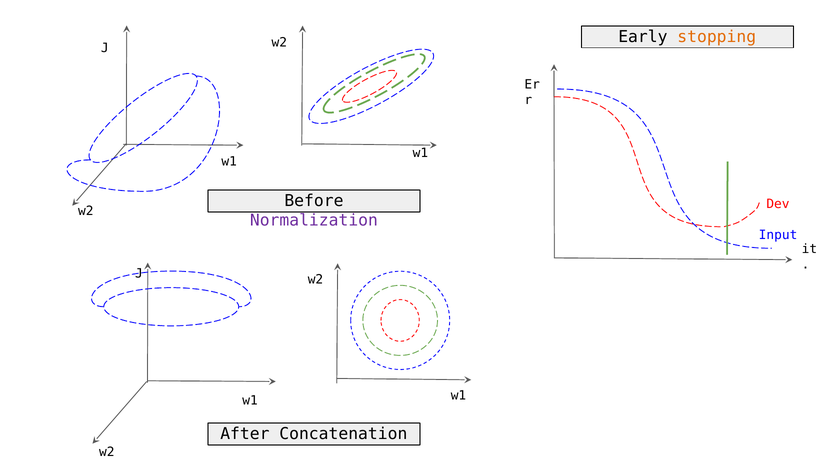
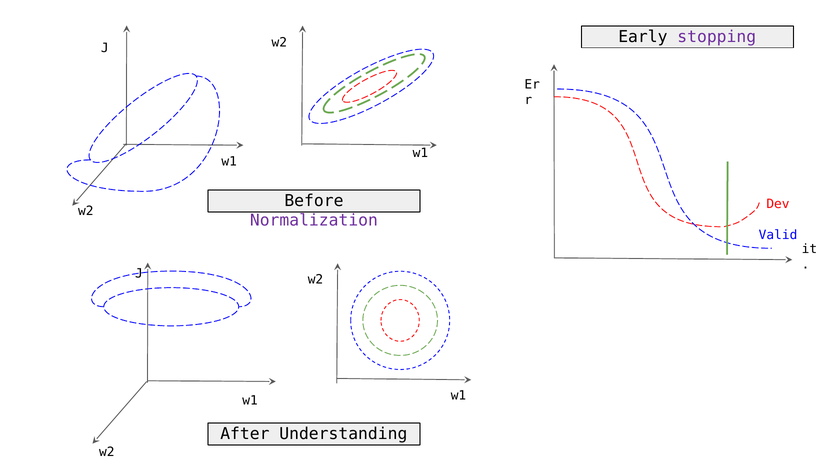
stopping colour: orange -> purple (717, 37)
Input: Input -> Valid (778, 235)
Concatenation: Concatenation -> Understanding (343, 434)
